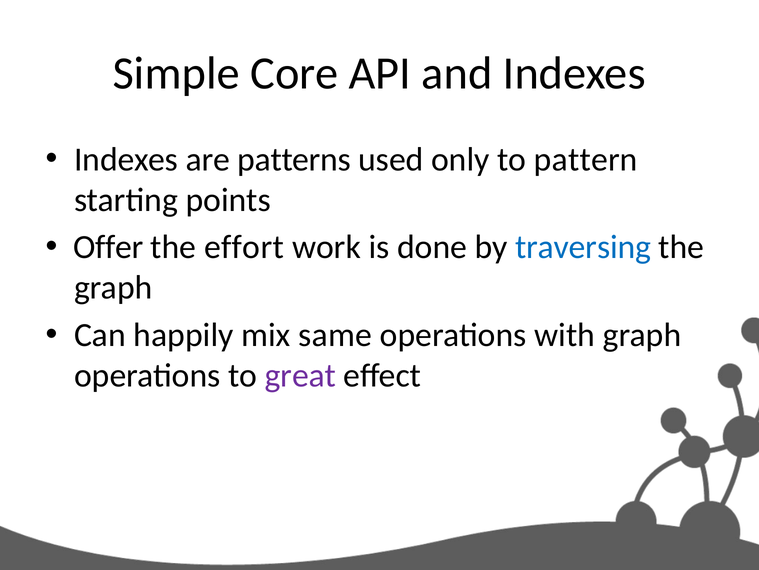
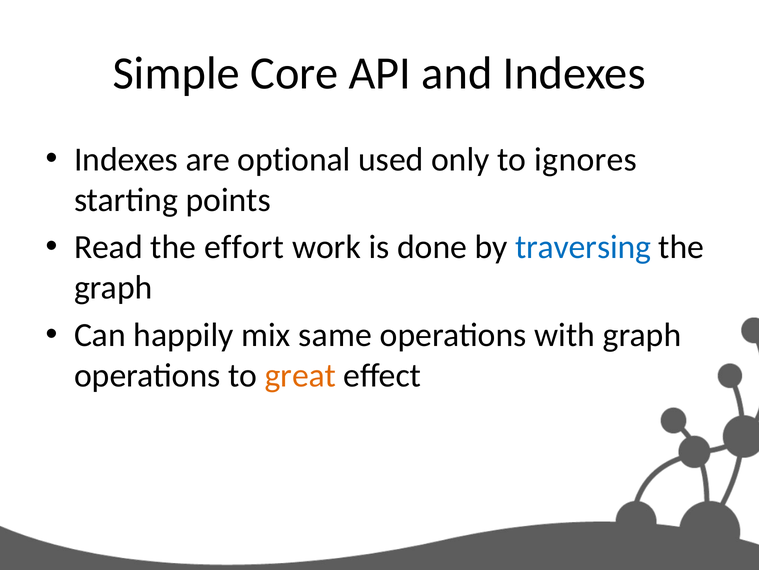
patterns: patterns -> optional (294, 159)
pattern: pattern -> ignores (586, 159)
Offer: Offer -> Read (108, 247)
great colour: purple -> orange (300, 375)
